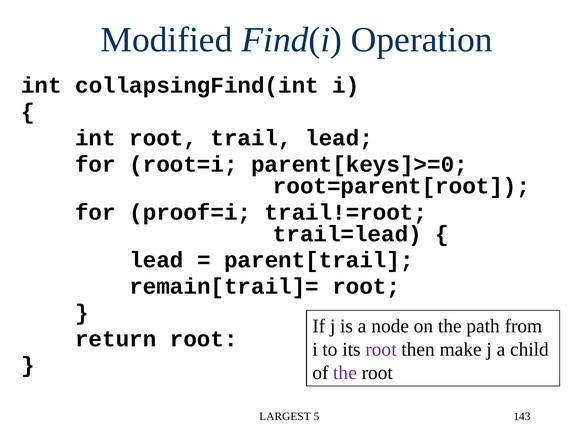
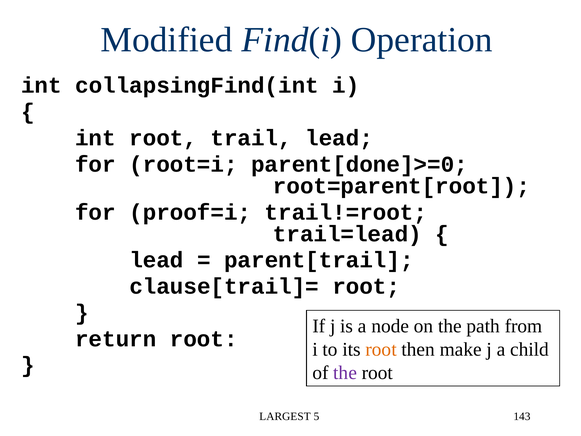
parent[keys]>=0: parent[keys]>=0 -> parent[done]>=0 (359, 164)
remain[trail]=: remain[trail]= -> clause[trail]= (224, 286)
root colour: purple -> orange (381, 349)
